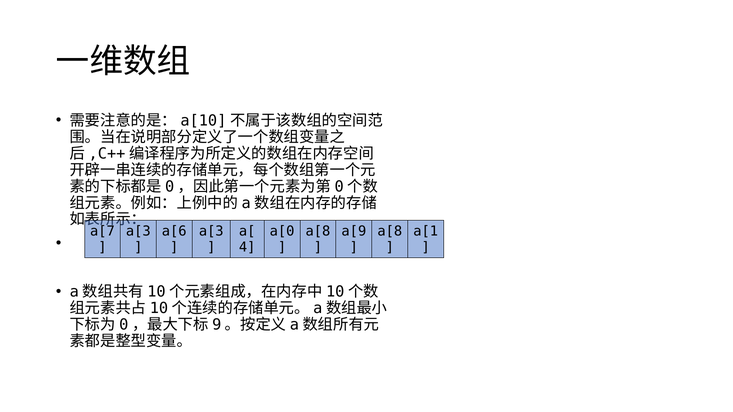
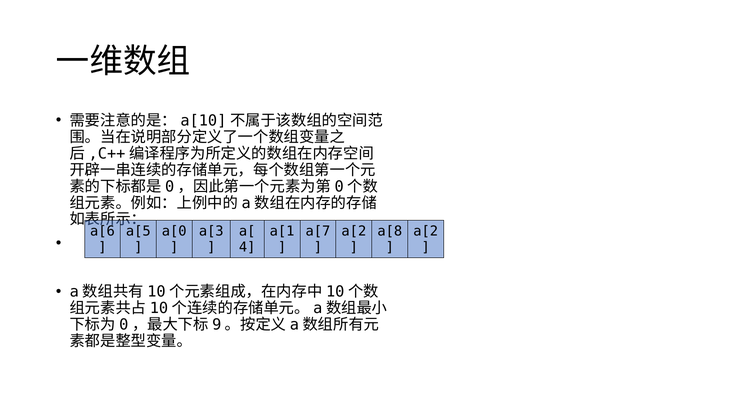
a[7: a[7 -> a[6 (102, 232)
a[3: a[3 -> a[5 (138, 232)
a[6: a[6 -> a[0 (174, 232)
a[0: a[0 -> a[1 (282, 232)
a[8: a[8 -> a[7 (318, 232)
a[9: a[9 -> a[2 (354, 232)
a[1: a[1 -> a[2 (426, 232)
